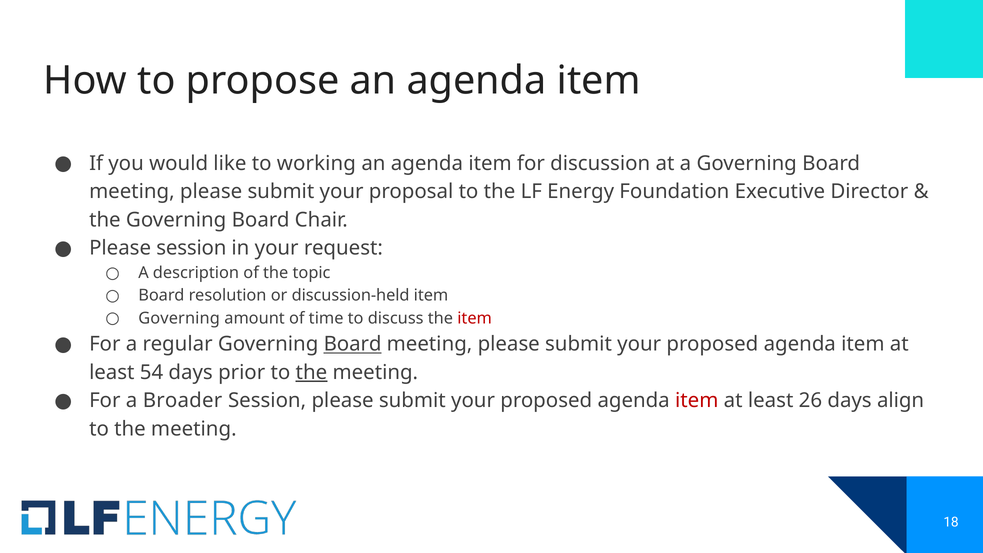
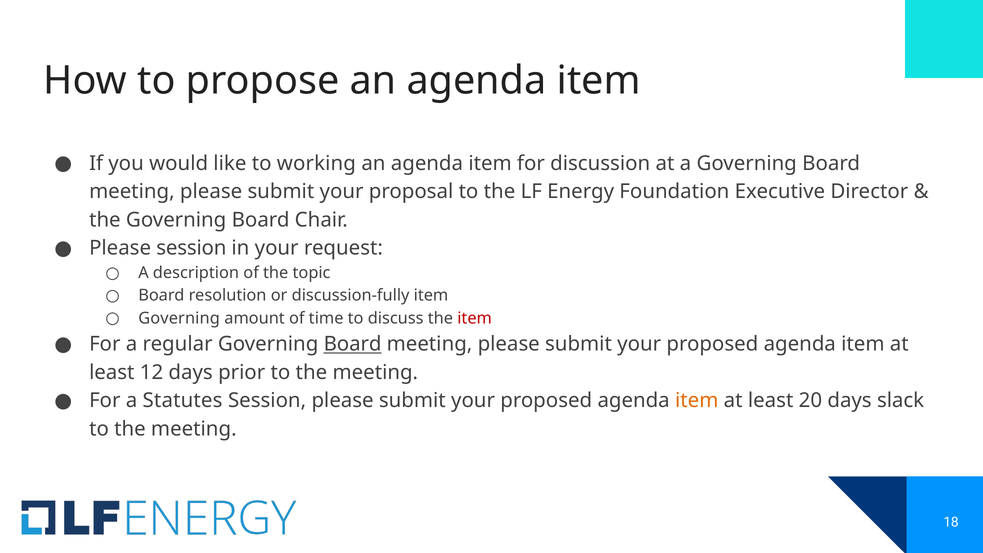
discussion-held: discussion-held -> discussion-fully (351, 295)
54: 54 -> 12 (152, 372)
the underline: present -> none (311, 372)
Broader: Broader -> Statutes (183, 401)
item colour: red -> orange (697, 401)
26: 26 -> 20 (810, 401)
align: align -> slack (901, 401)
